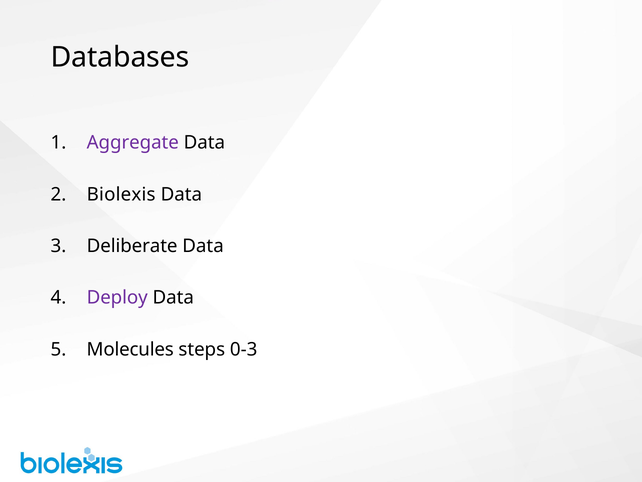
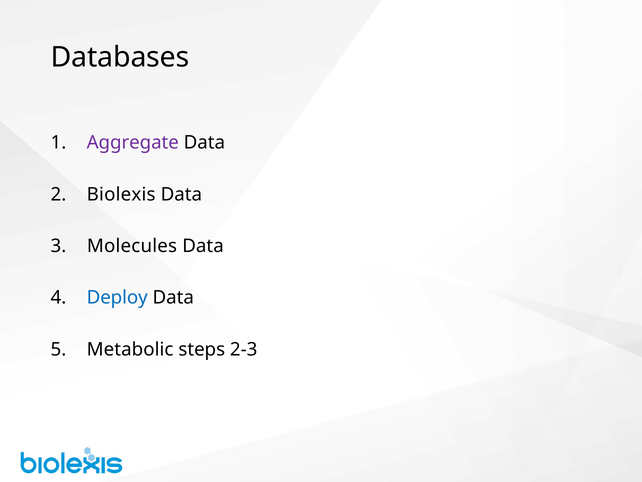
Deliberate: Deliberate -> Molecules (132, 246)
Deploy colour: purple -> blue (117, 297)
Molecules: Molecules -> Metabolic (130, 349)
0-3: 0-3 -> 2-3 (244, 349)
